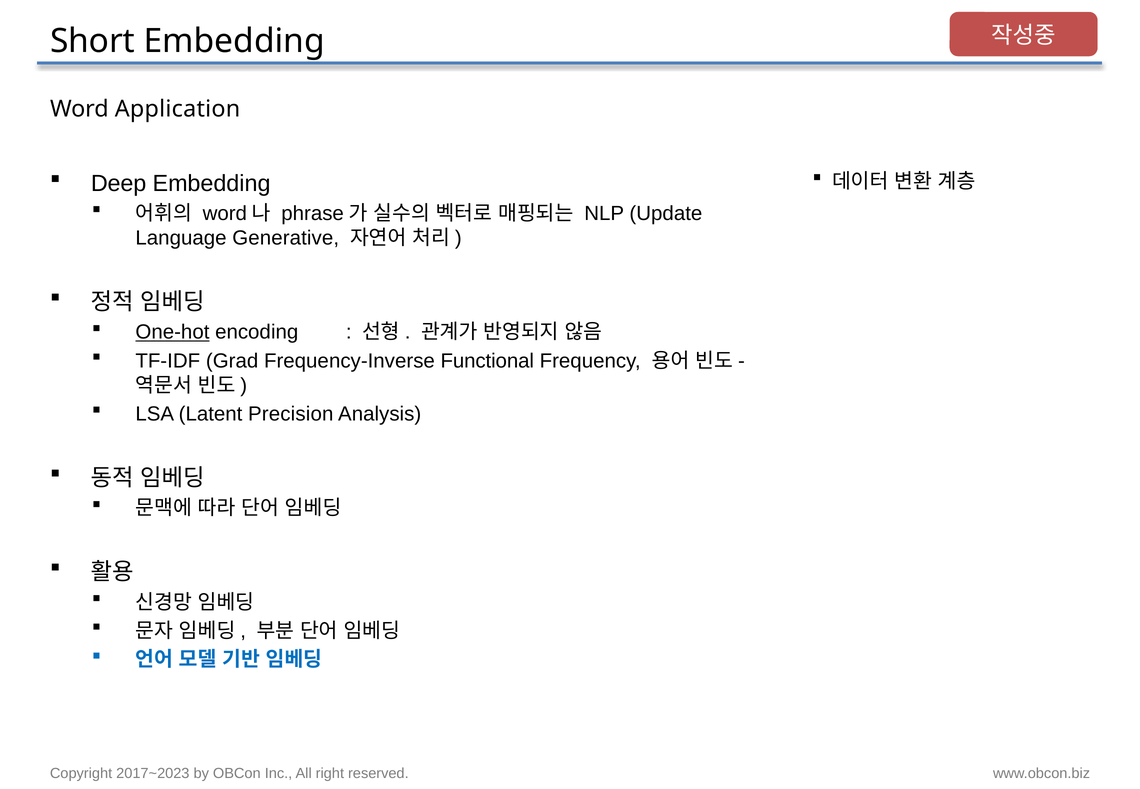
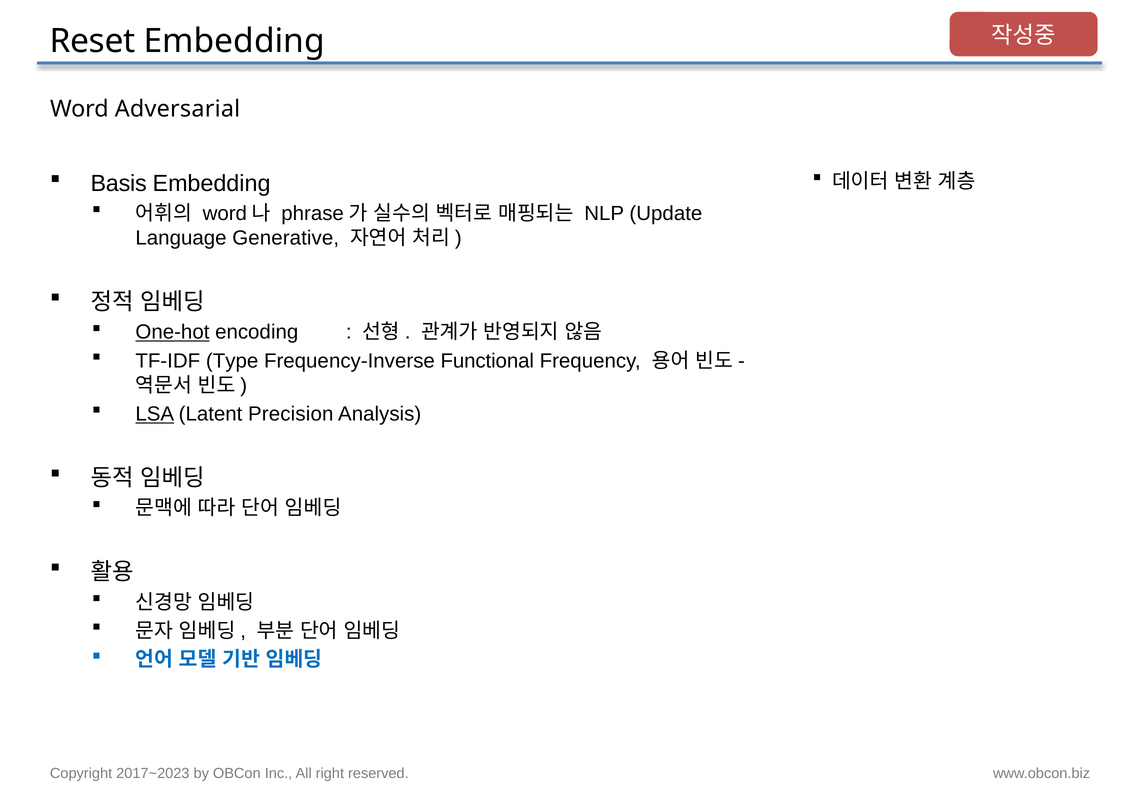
Short: Short -> Reset (93, 41)
Application: Application -> Adversarial (178, 109)
Deep: Deep -> Basis (119, 183)
Grad: Grad -> Type (232, 361)
LSA underline: none -> present (155, 414)
